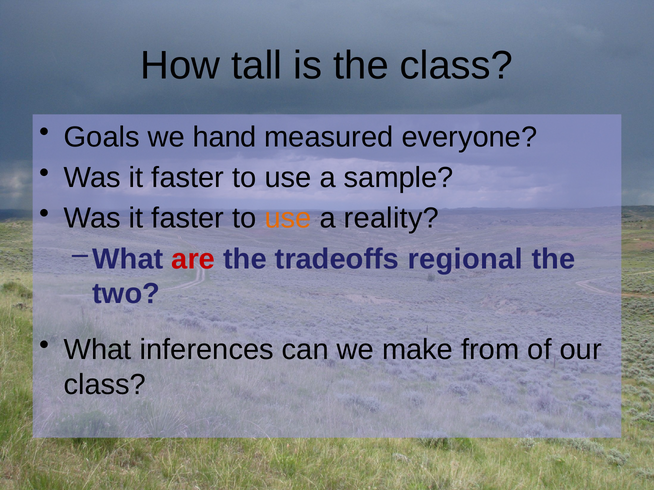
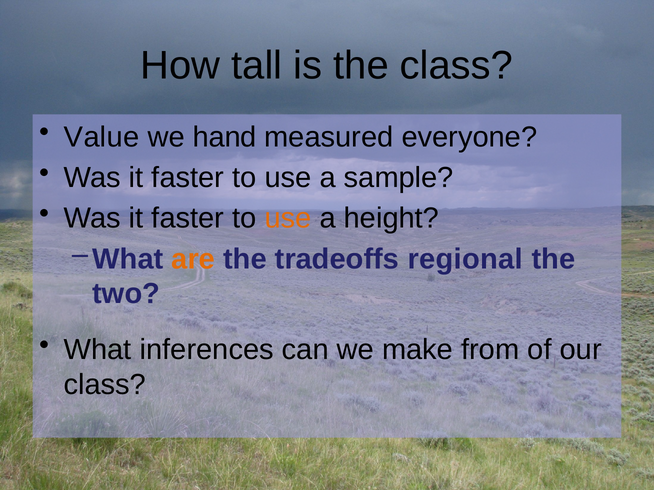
Goals: Goals -> Value (102, 137)
reality: reality -> height (391, 219)
are colour: red -> orange (193, 259)
